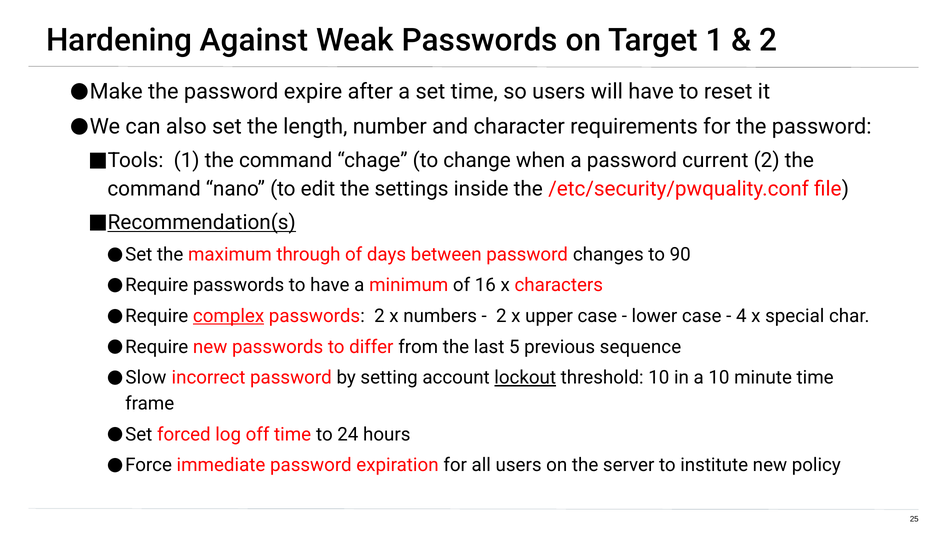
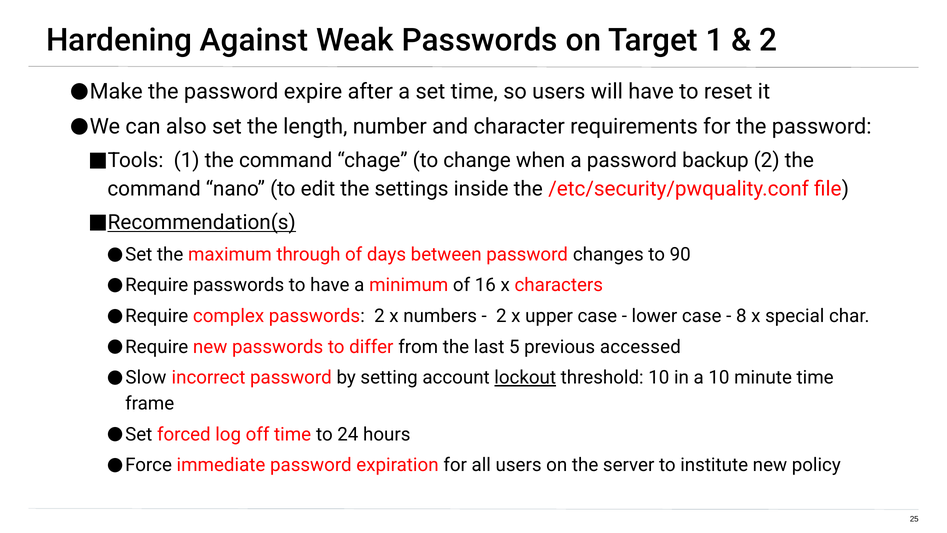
current: current -> backup (715, 160)
complex underline: present -> none (229, 316)
4: 4 -> 8 (741, 316)
sequence: sequence -> accessed (640, 347)
